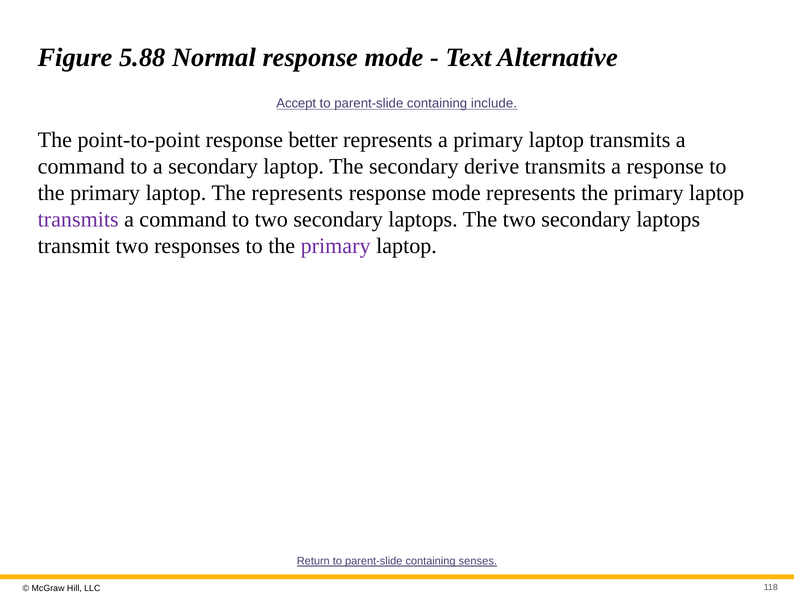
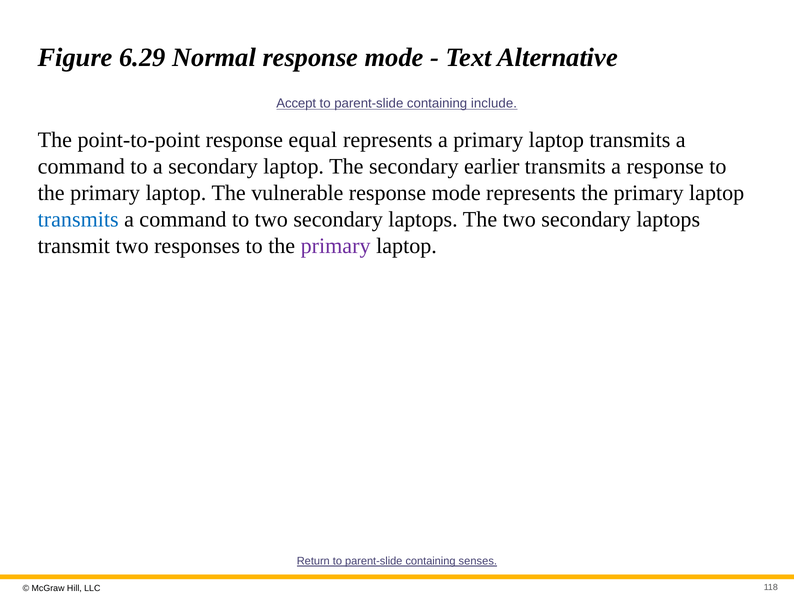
5.88: 5.88 -> 6.29 (142, 58)
better: better -> equal (313, 140)
derive: derive -> earlier (492, 167)
The represents: represents -> vulnerable (297, 193)
transmits colour: purple -> blue (78, 220)
